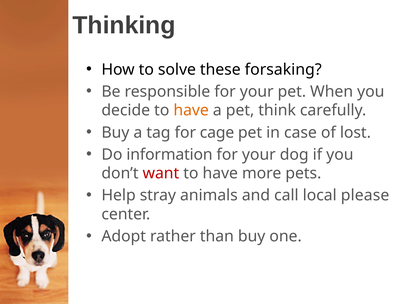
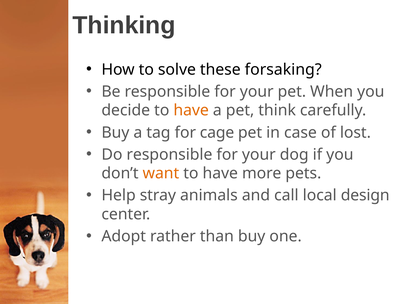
Do information: information -> responsible (169, 154)
want colour: red -> orange (161, 173)
please: please -> design (365, 195)
